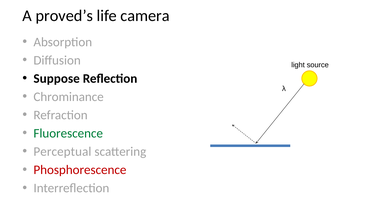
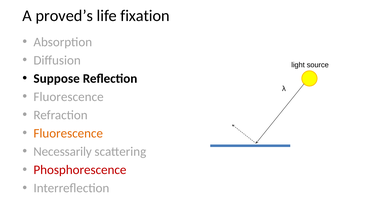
camera: camera -> fixation (145, 16)
Chrominance: Chrominance -> Fluorescence (69, 97)
Fluorescence colour: green -> orange (68, 133)
Perceptual: Perceptual -> Necessarily (63, 152)
